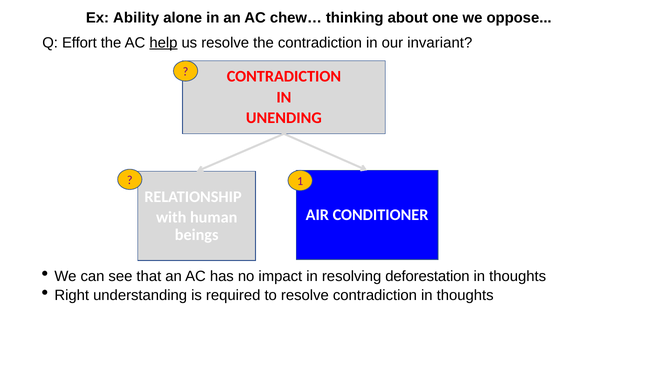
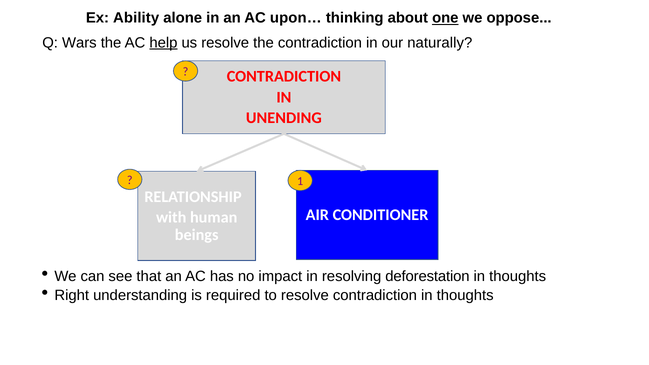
chew…: chew… -> upon… (296, 18)
one underline: none -> present (445, 18)
Effort: Effort -> Wars (79, 43)
invariant: invariant -> naturally (440, 43)
